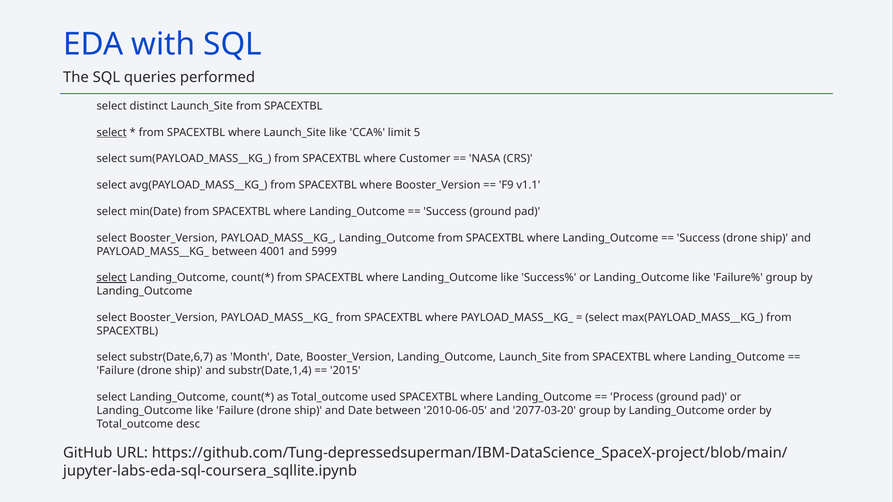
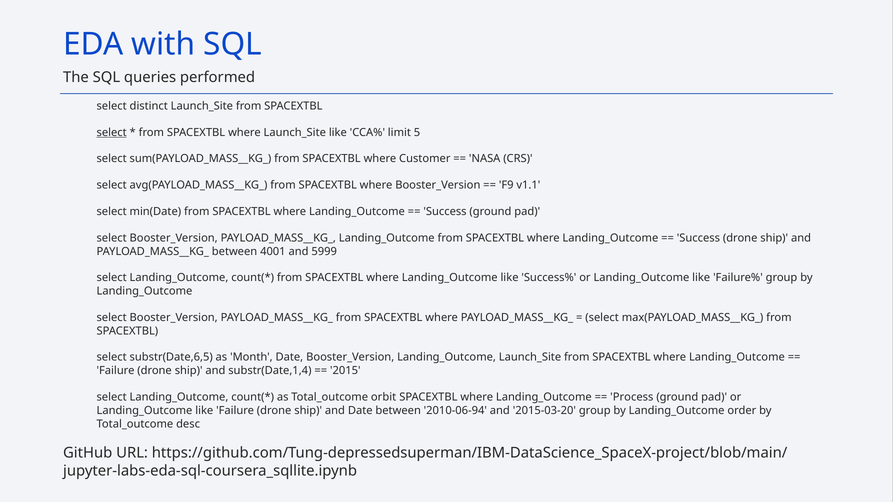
select underline: present -> none (112, 278)
substr(Date,6,7: substr(Date,6,7 -> substr(Date,6,5 (171, 358)
used: used -> orbit (384, 397)
2010-06-05: 2010-06-05 -> 2010-06-94 (455, 411)
2077-03-20: 2077-03-20 -> 2015-03-20 (544, 411)
